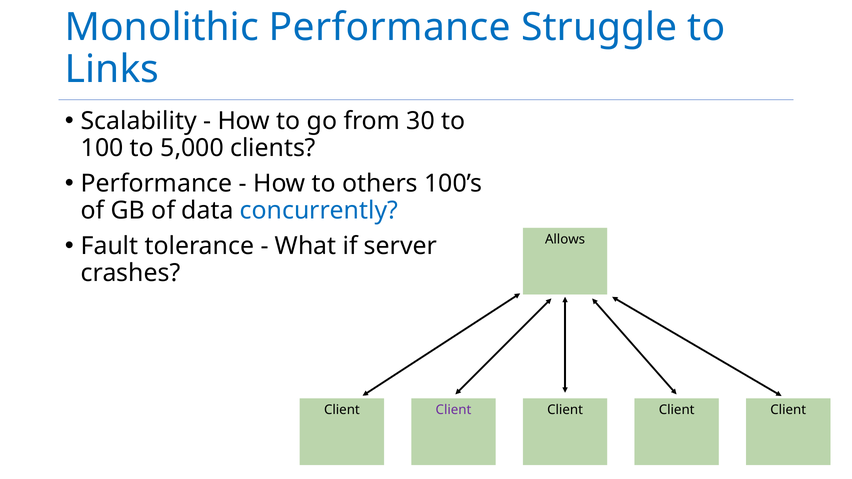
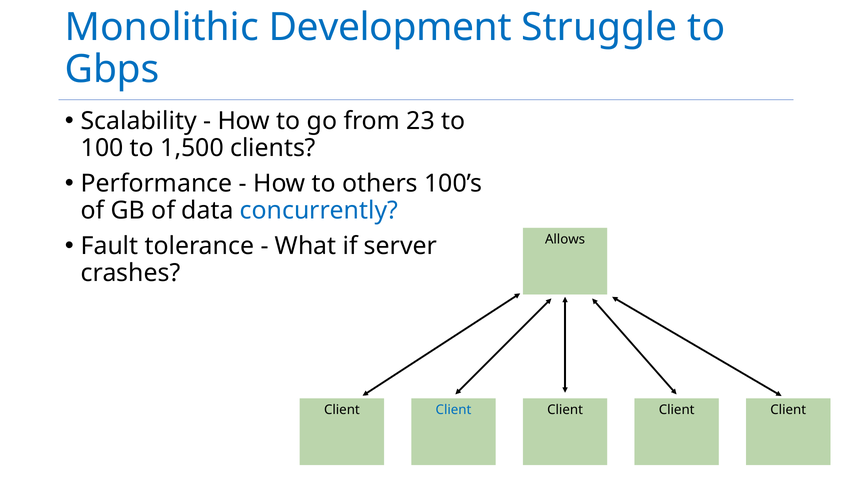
Monolithic Performance: Performance -> Development (390, 27)
Links: Links -> Gbps (112, 69)
30: 30 -> 23 (421, 121)
5,000: 5,000 -> 1,500 (192, 148)
Client colour: purple -> blue (453, 410)
